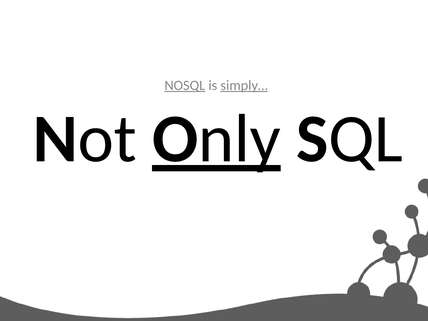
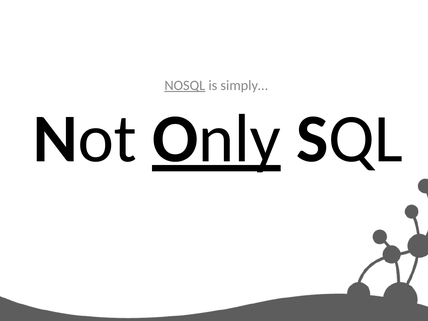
simply… underline: present -> none (244, 85)
